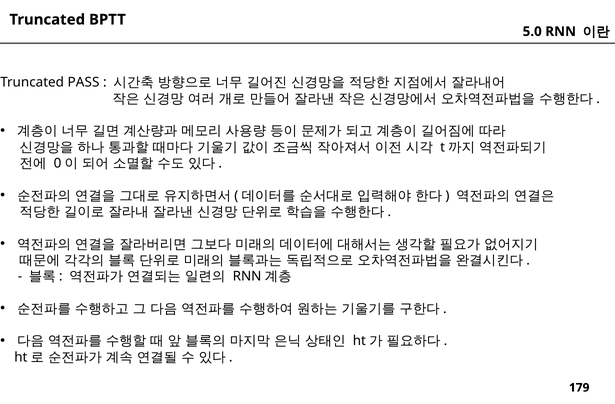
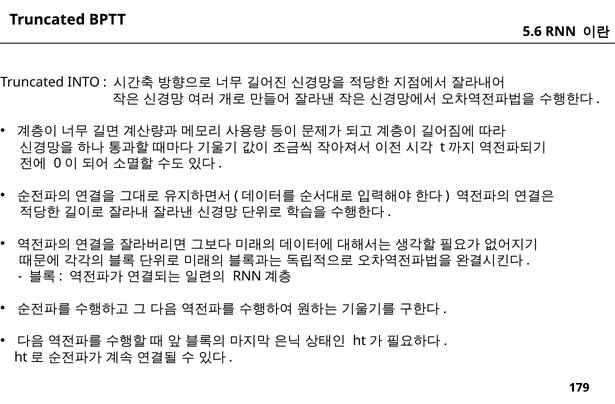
5.0: 5.0 -> 5.6 (532, 32)
PASS: PASS -> INTO (84, 82)
